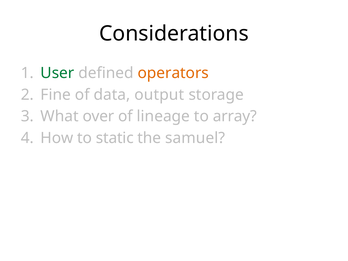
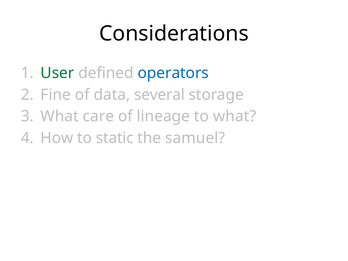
operators colour: orange -> blue (173, 73)
output: output -> several (159, 95)
over: over -> care (98, 116)
to array: array -> what (235, 116)
